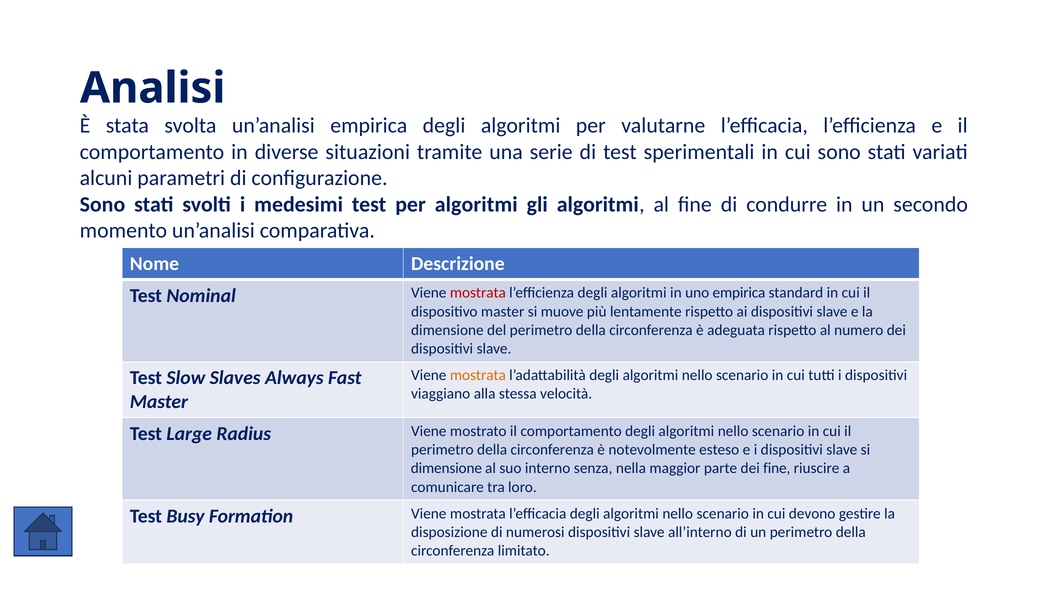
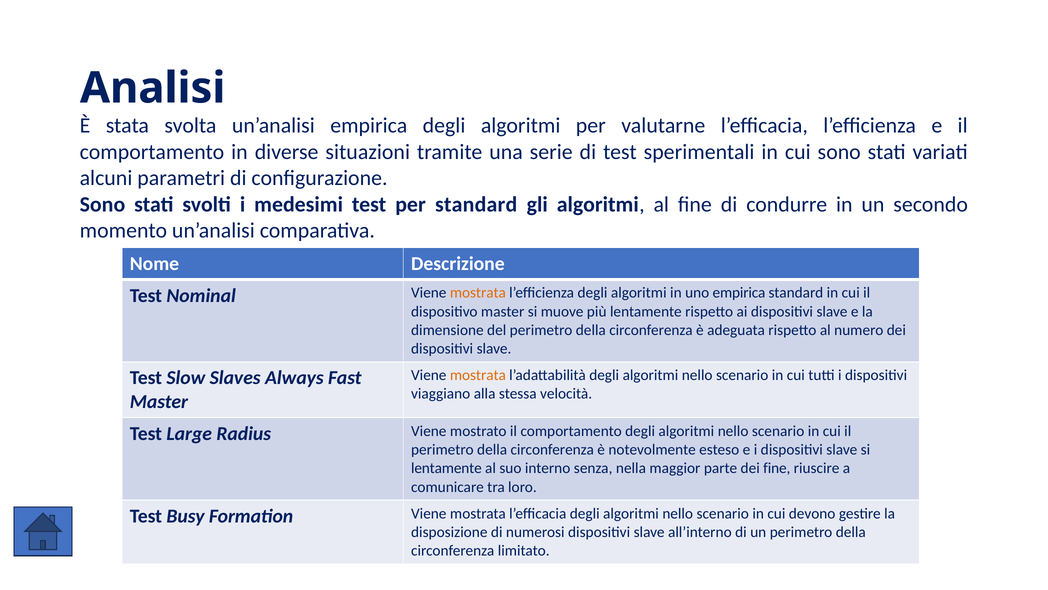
per algoritmi: algoritmi -> standard (476, 204)
mostrata colour: red -> orange (478, 293)
dimensione: dimensione -> lentamente (446, 468)
